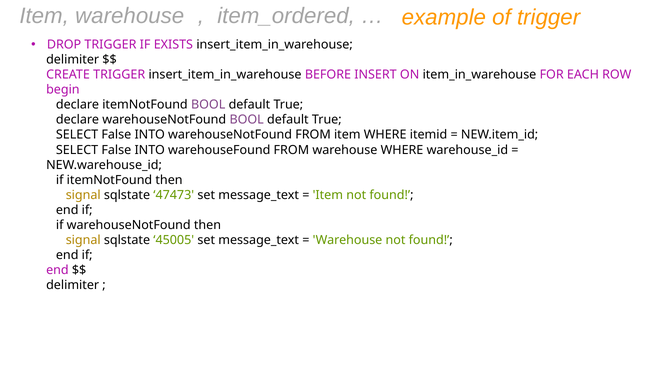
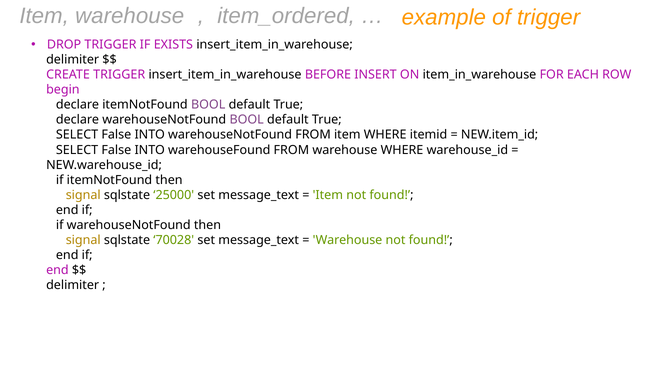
47473: 47473 -> 25000 (174, 195)
45005: 45005 -> 70028 (174, 240)
